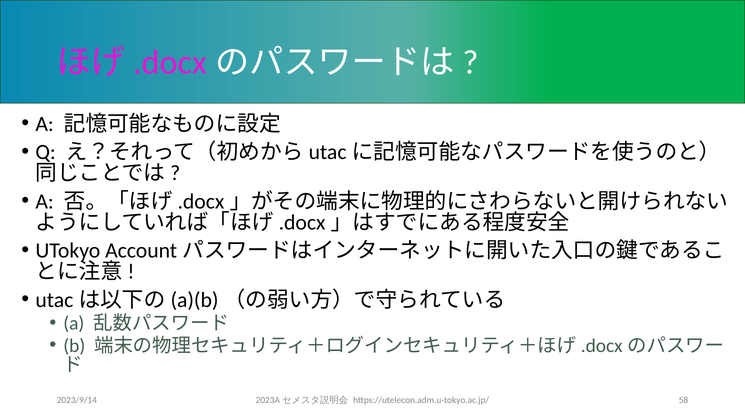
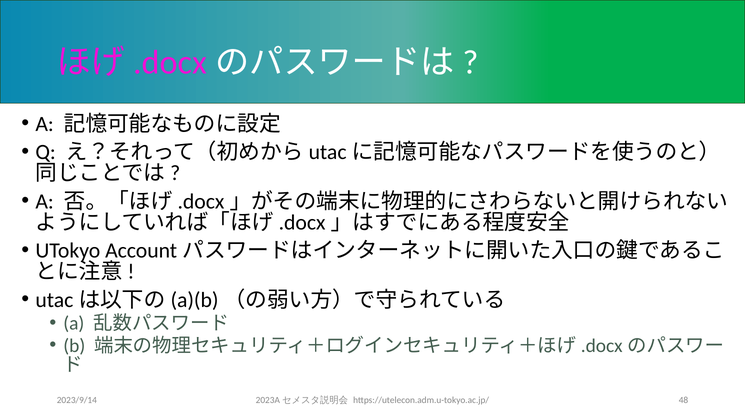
58: 58 -> 48 (683, 400)
